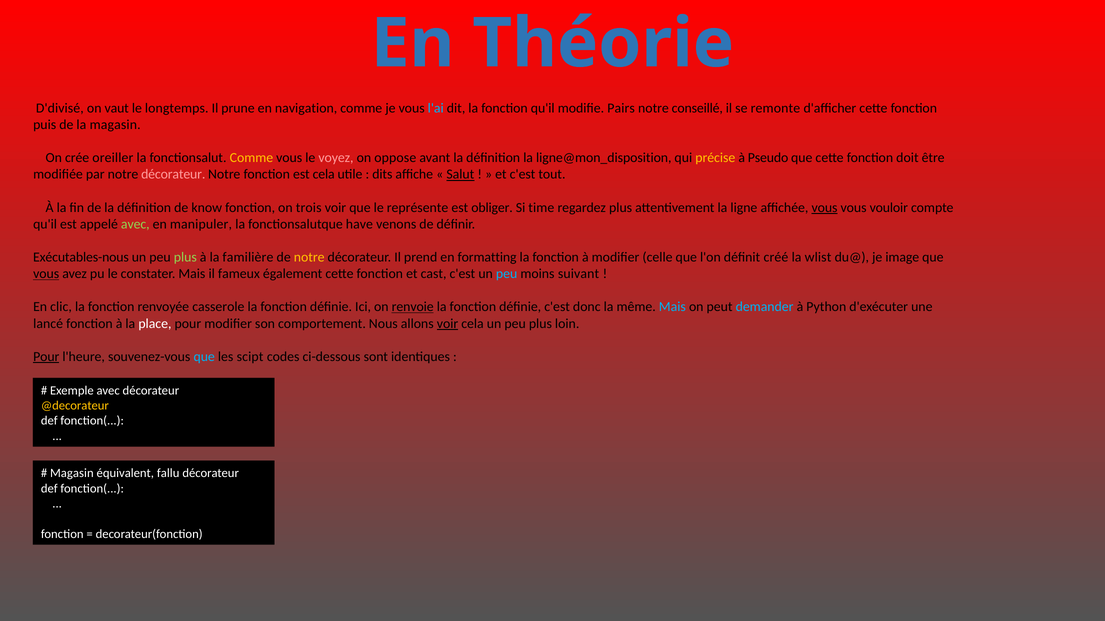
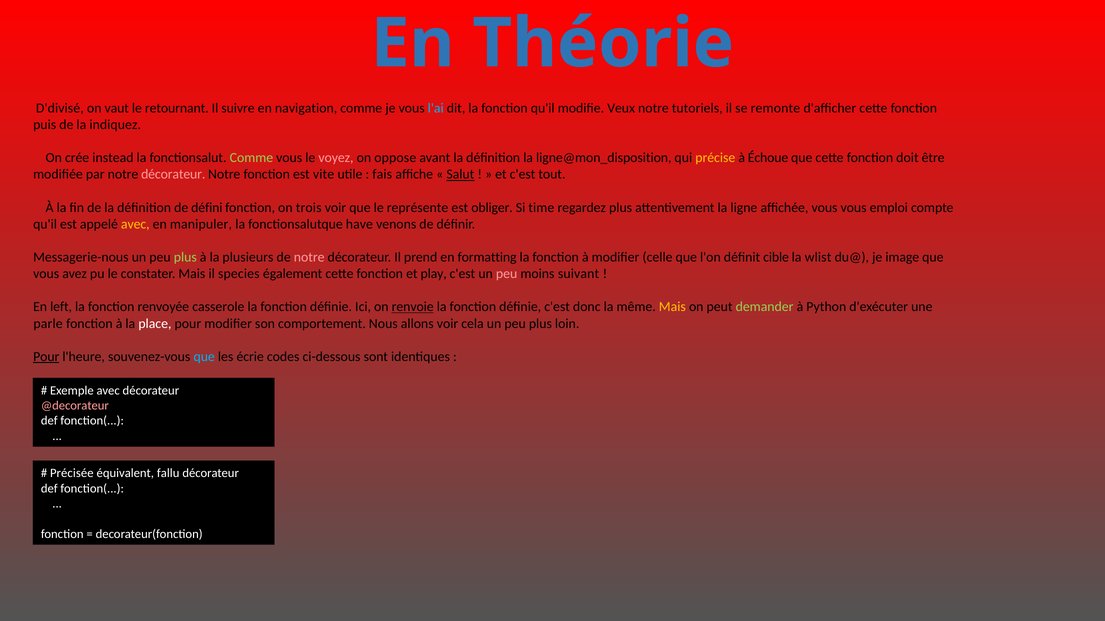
longtemps: longtemps -> retournant (177, 108)
prune: prune -> suivre (238, 108)
Pairs: Pairs -> Veux (621, 108)
conseillé: conseillé -> tutoriels (697, 108)
la magasin: magasin -> indiquez (115, 125)
oreiller: oreiller -> instead (113, 158)
Comme colour: yellow -> light green (251, 158)
Pseudo: Pseudo -> Échoue (768, 158)
est cela: cela -> vite (324, 175)
dits: dits -> fais (382, 175)
know: know -> défini (207, 208)
vous underline: present -> none (824, 208)
vouloir: vouloir -> emploi (889, 208)
avec colour: light green -> yellow (135, 224)
Exécutables-nous: Exécutables-nous -> Messagerie-nous (81, 257)
familière: familière -> plusieurs (248, 257)
notre colour: yellow -> pink (309, 257)
créé: créé -> cible (776, 257)
vous underline: present -> none (46, 274)
fameux: fameux -> species (239, 274)
cast: cast -> play (434, 274)
peu colour: light blue -> pink (507, 274)
clic: clic -> left (61, 307)
Mais colour: light blue -> yellow (672, 307)
demander colour: light blue -> light green (765, 307)
lancé: lancé -> parle (48, 324)
voir underline: present -> none (448, 324)
scipt: scipt -> écrie (250, 357)
@decorateur colour: yellow -> pink (75, 406)
Magasin: Magasin -> Précisée (72, 474)
